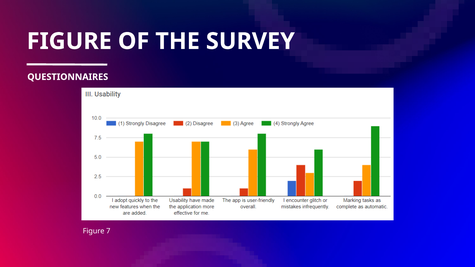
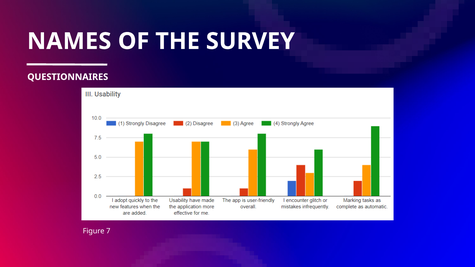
FIGURE: FIGURE -> NAMES (69, 41)
